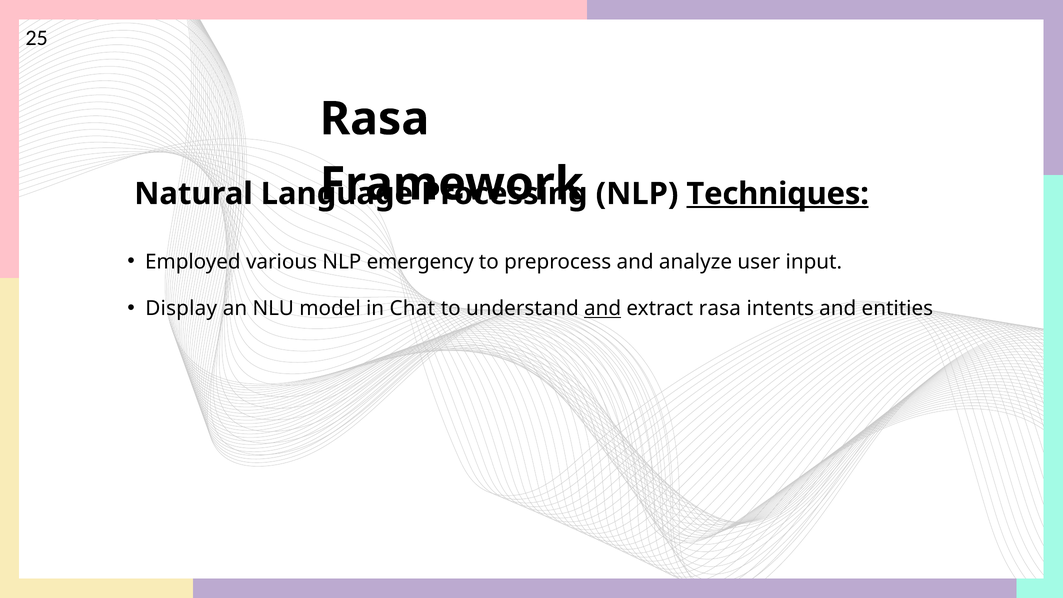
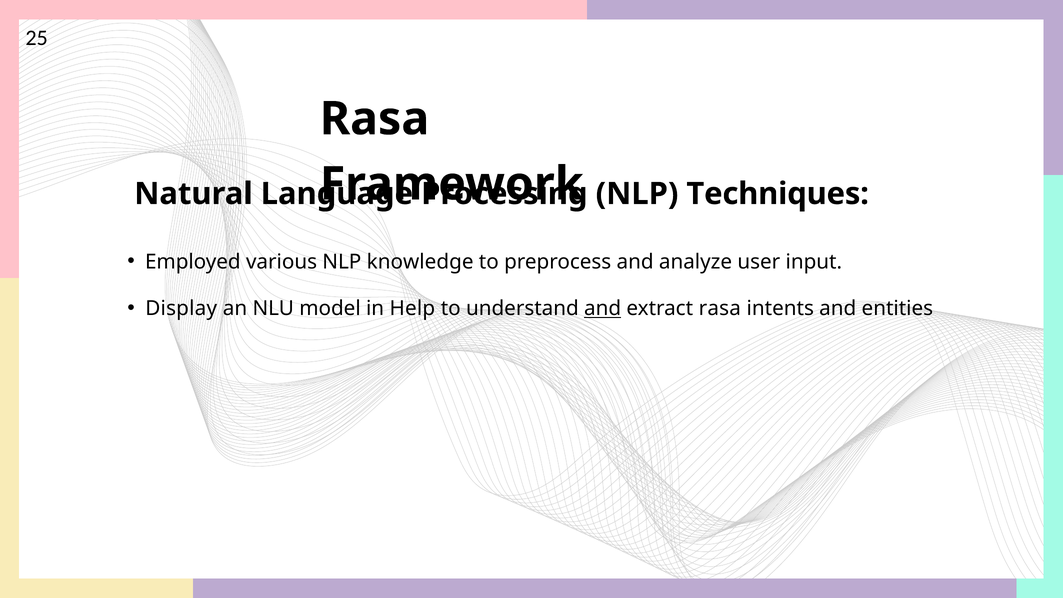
Techniques underline: present -> none (778, 194)
emergency: emergency -> knowledge (420, 262)
Chat: Chat -> Help (412, 308)
